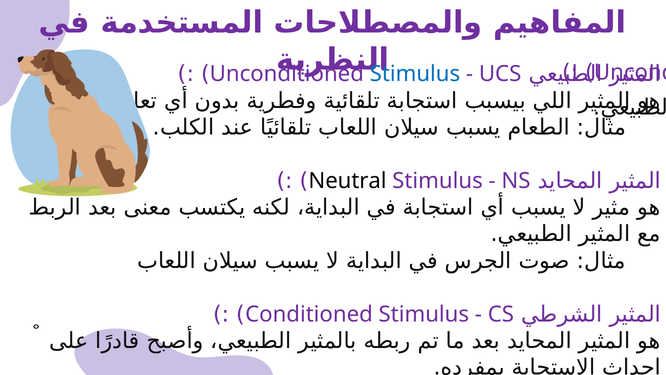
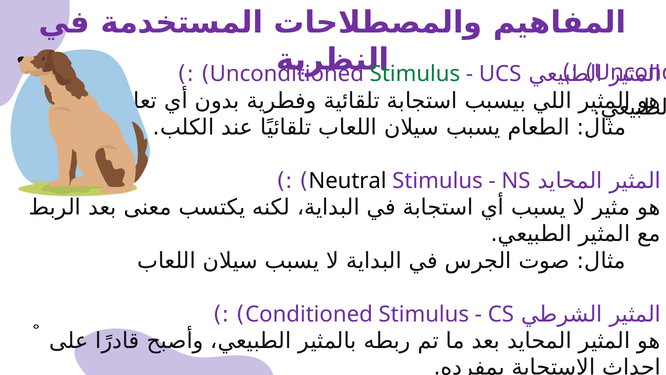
Stimulus colour: blue -> green (415, 74)
